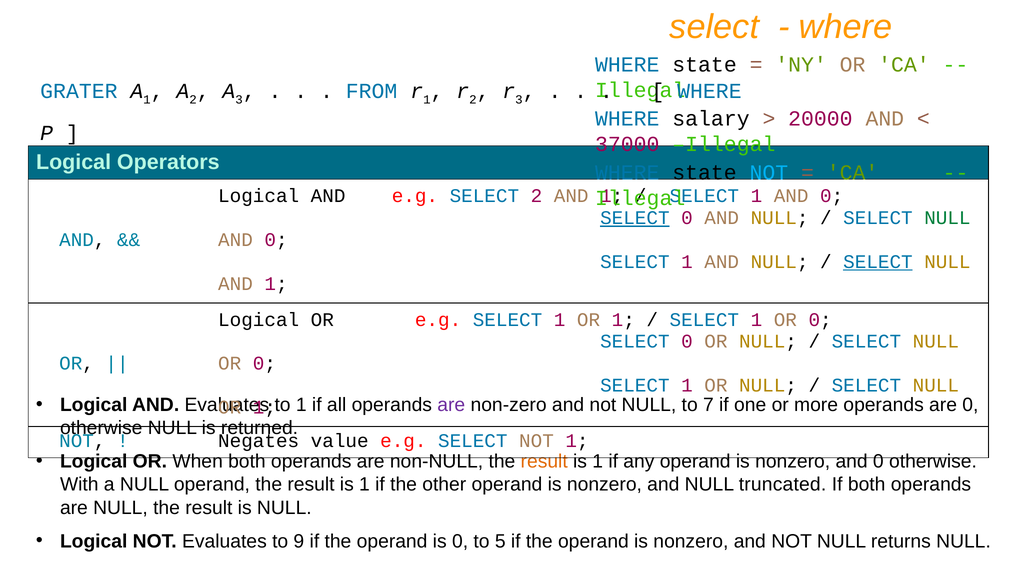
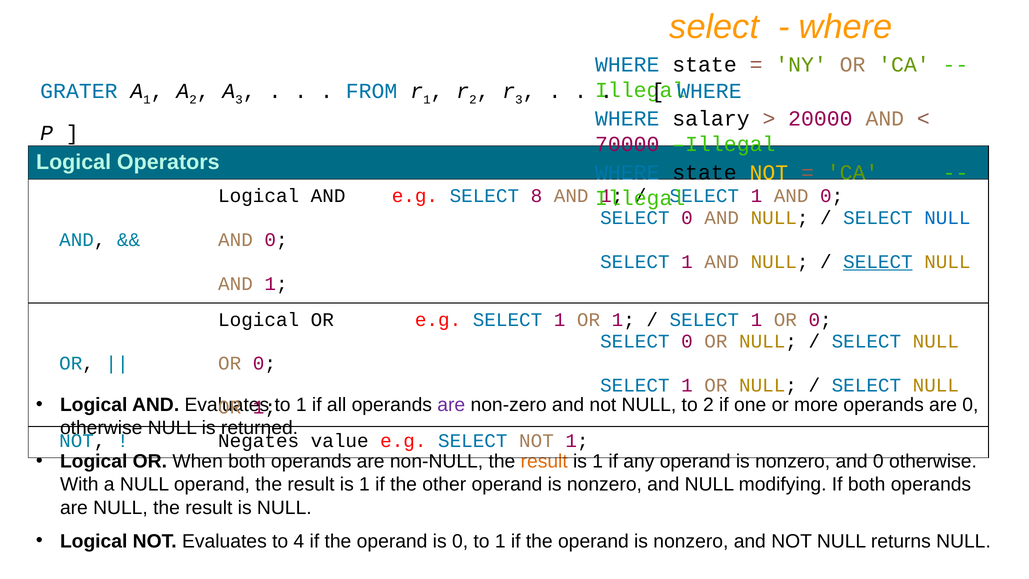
37000: 37000 -> 70000 (627, 144)
NOT colour: light blue -> yellow (769, 173)
SELECT 2: 2 -> 8 (536, 196)
SELECT underline: present -> none (635, 218)
NULL colour: green -> blue (947, 218)
to 7: 7 -> 2 (708, 405)
truncated: truncated -> modifying (783, 484)
9: 9 -> 4 (299, 541)
0 to 5: 5 -> 1 (500, 541)
